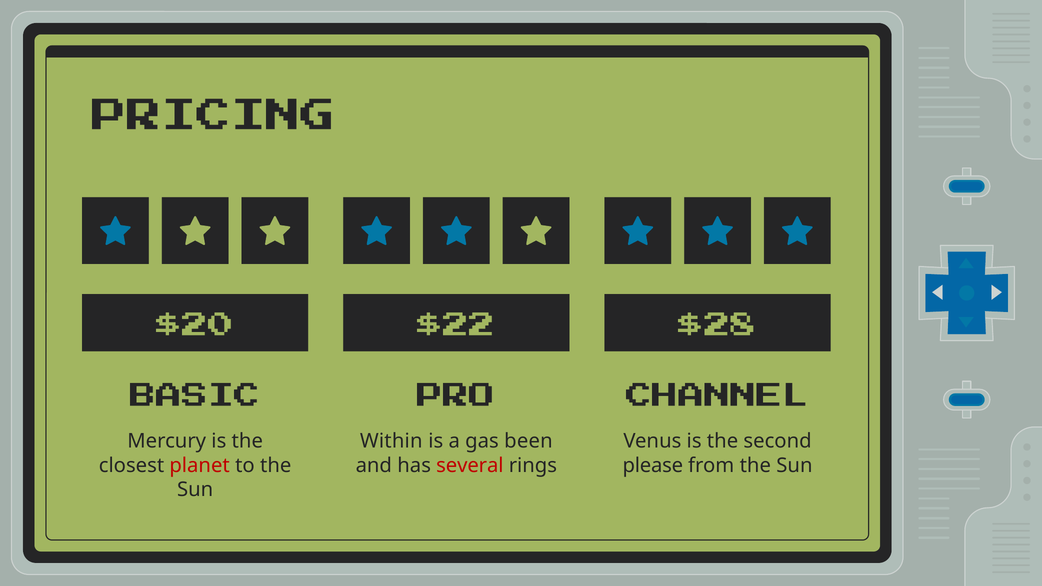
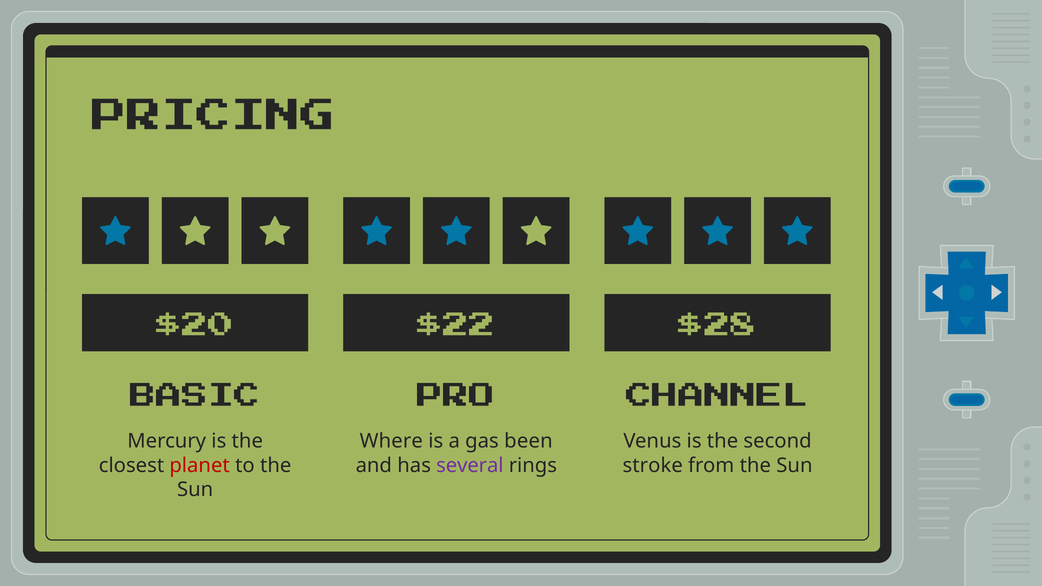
Within: Within -> Where (391, 441)
several colour: red -> purple (470, 466)
please: please -> stroke (653, 466)
